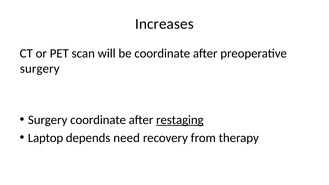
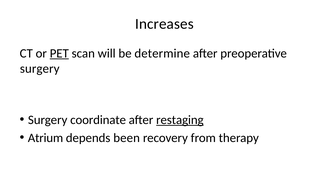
PET underline: none -> present (59, 53)
be coordinate: coordinate -> determine (162, 53)
Laptop: Laptop -> Atrium (46, 138)
need: need -> been (127, 138)
